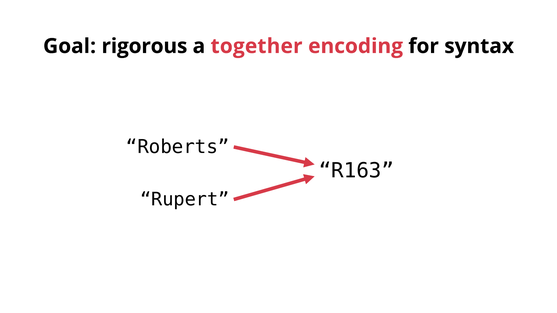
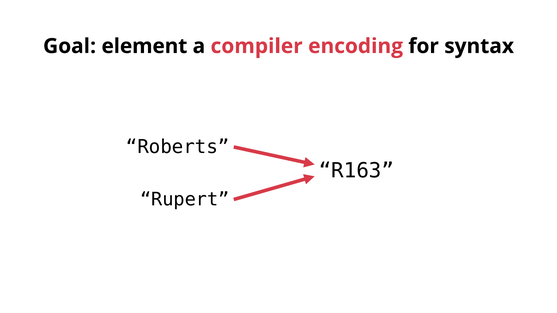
rigorous: rigorous -> element (144, 46)
together: together -> compiler (257, 46)
